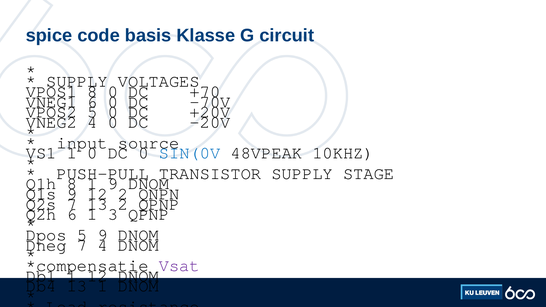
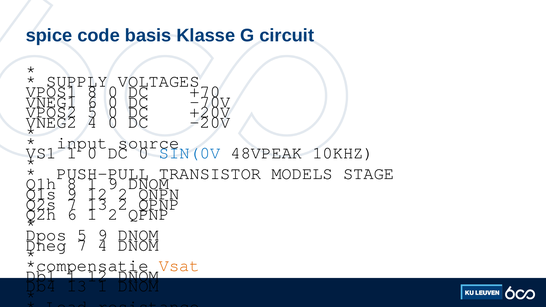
TRANSISTOR SUPPLY: SUPPLY -> MODELS (302, 174)
3: 3 -> 2 (113, 214)
Vsat colour: purple -> orange (179, 266)
